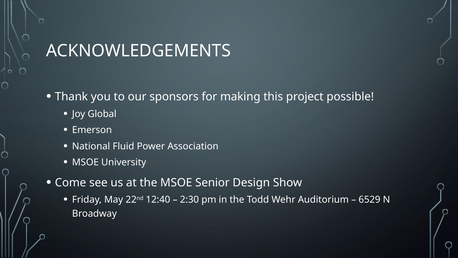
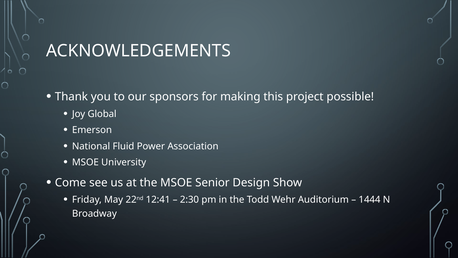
12:40: 12:40 -> 12:41 (158, 200)
6529: 6529 -> 1444 (369, 200)
